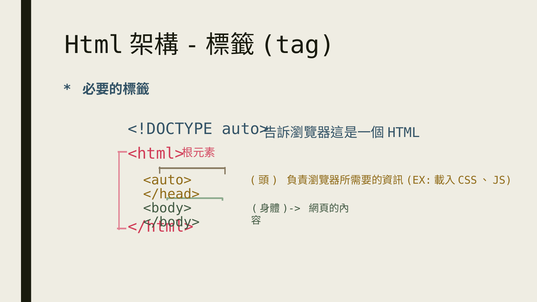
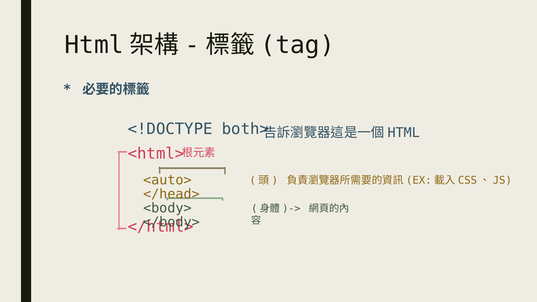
auto>: auto> -> both> (245, 129)
